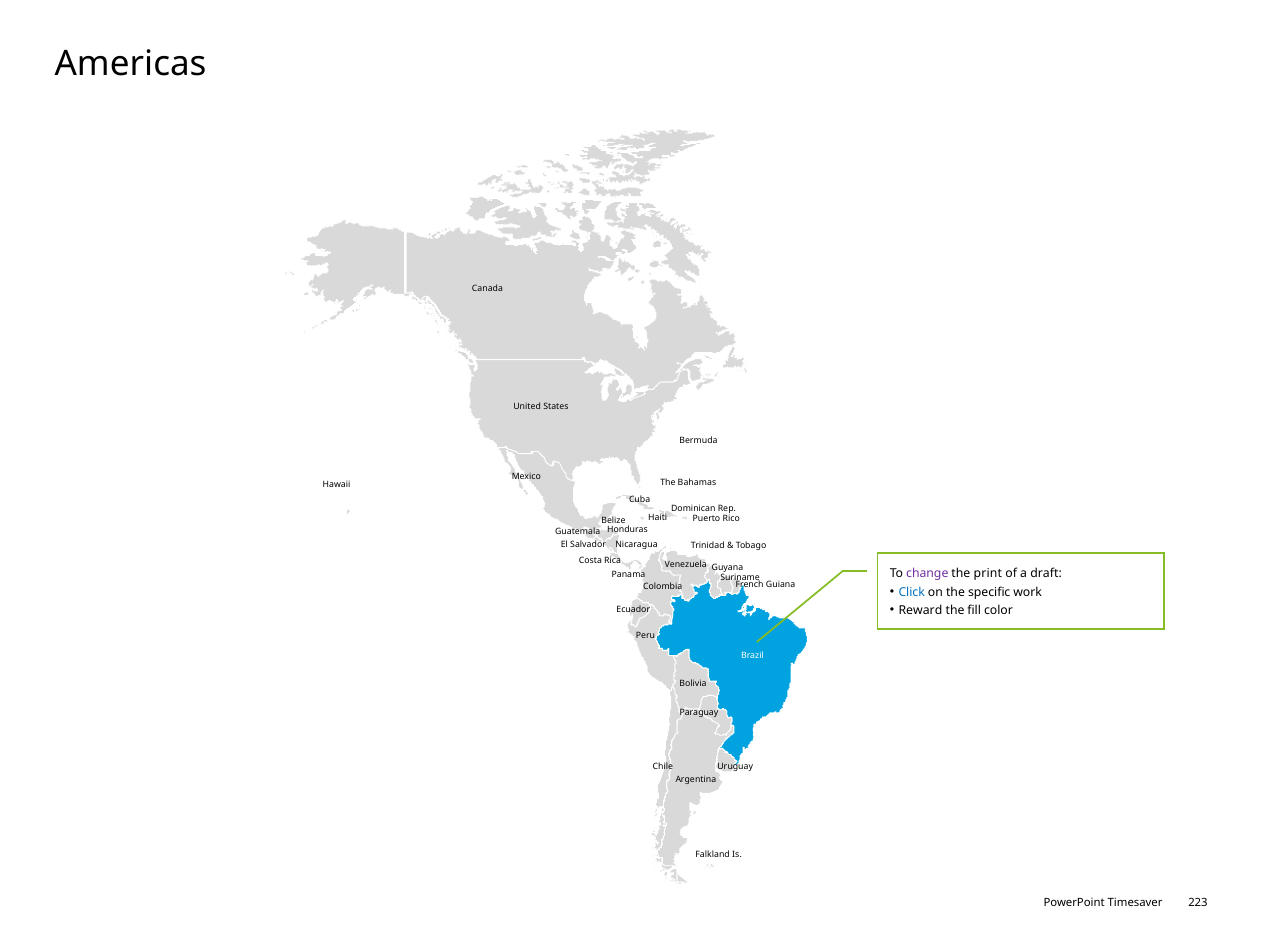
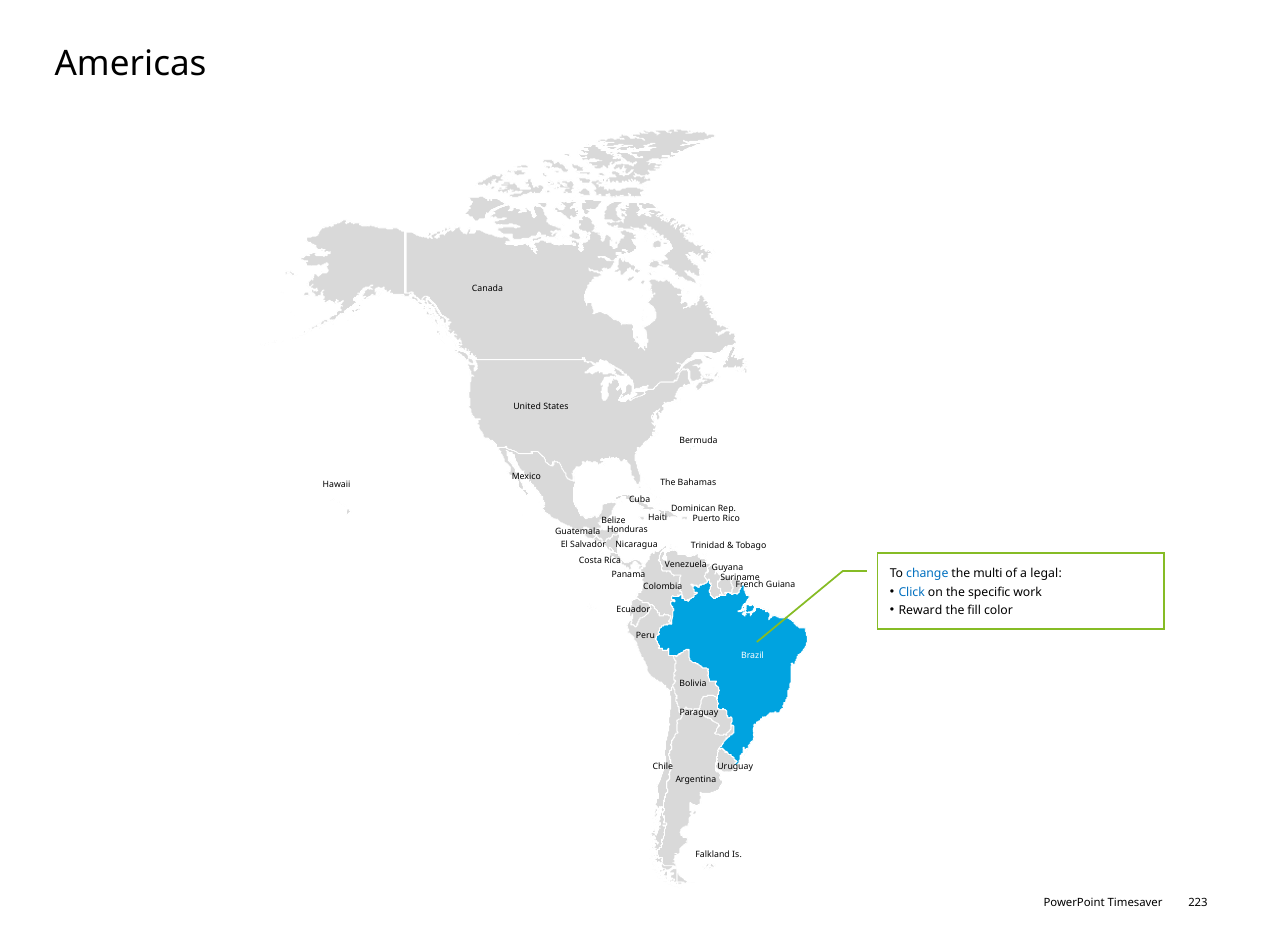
change colour: purple -> blue (927, 574)
print: print -> multi (988, 574)
draft: draft -> legal (1046, 574)
